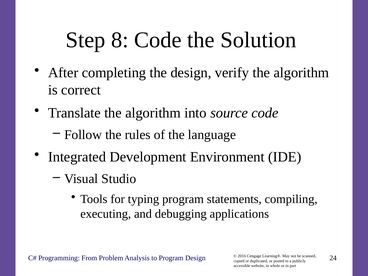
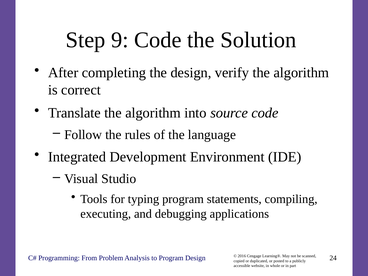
8: 8 -> 9 (120, 40)
